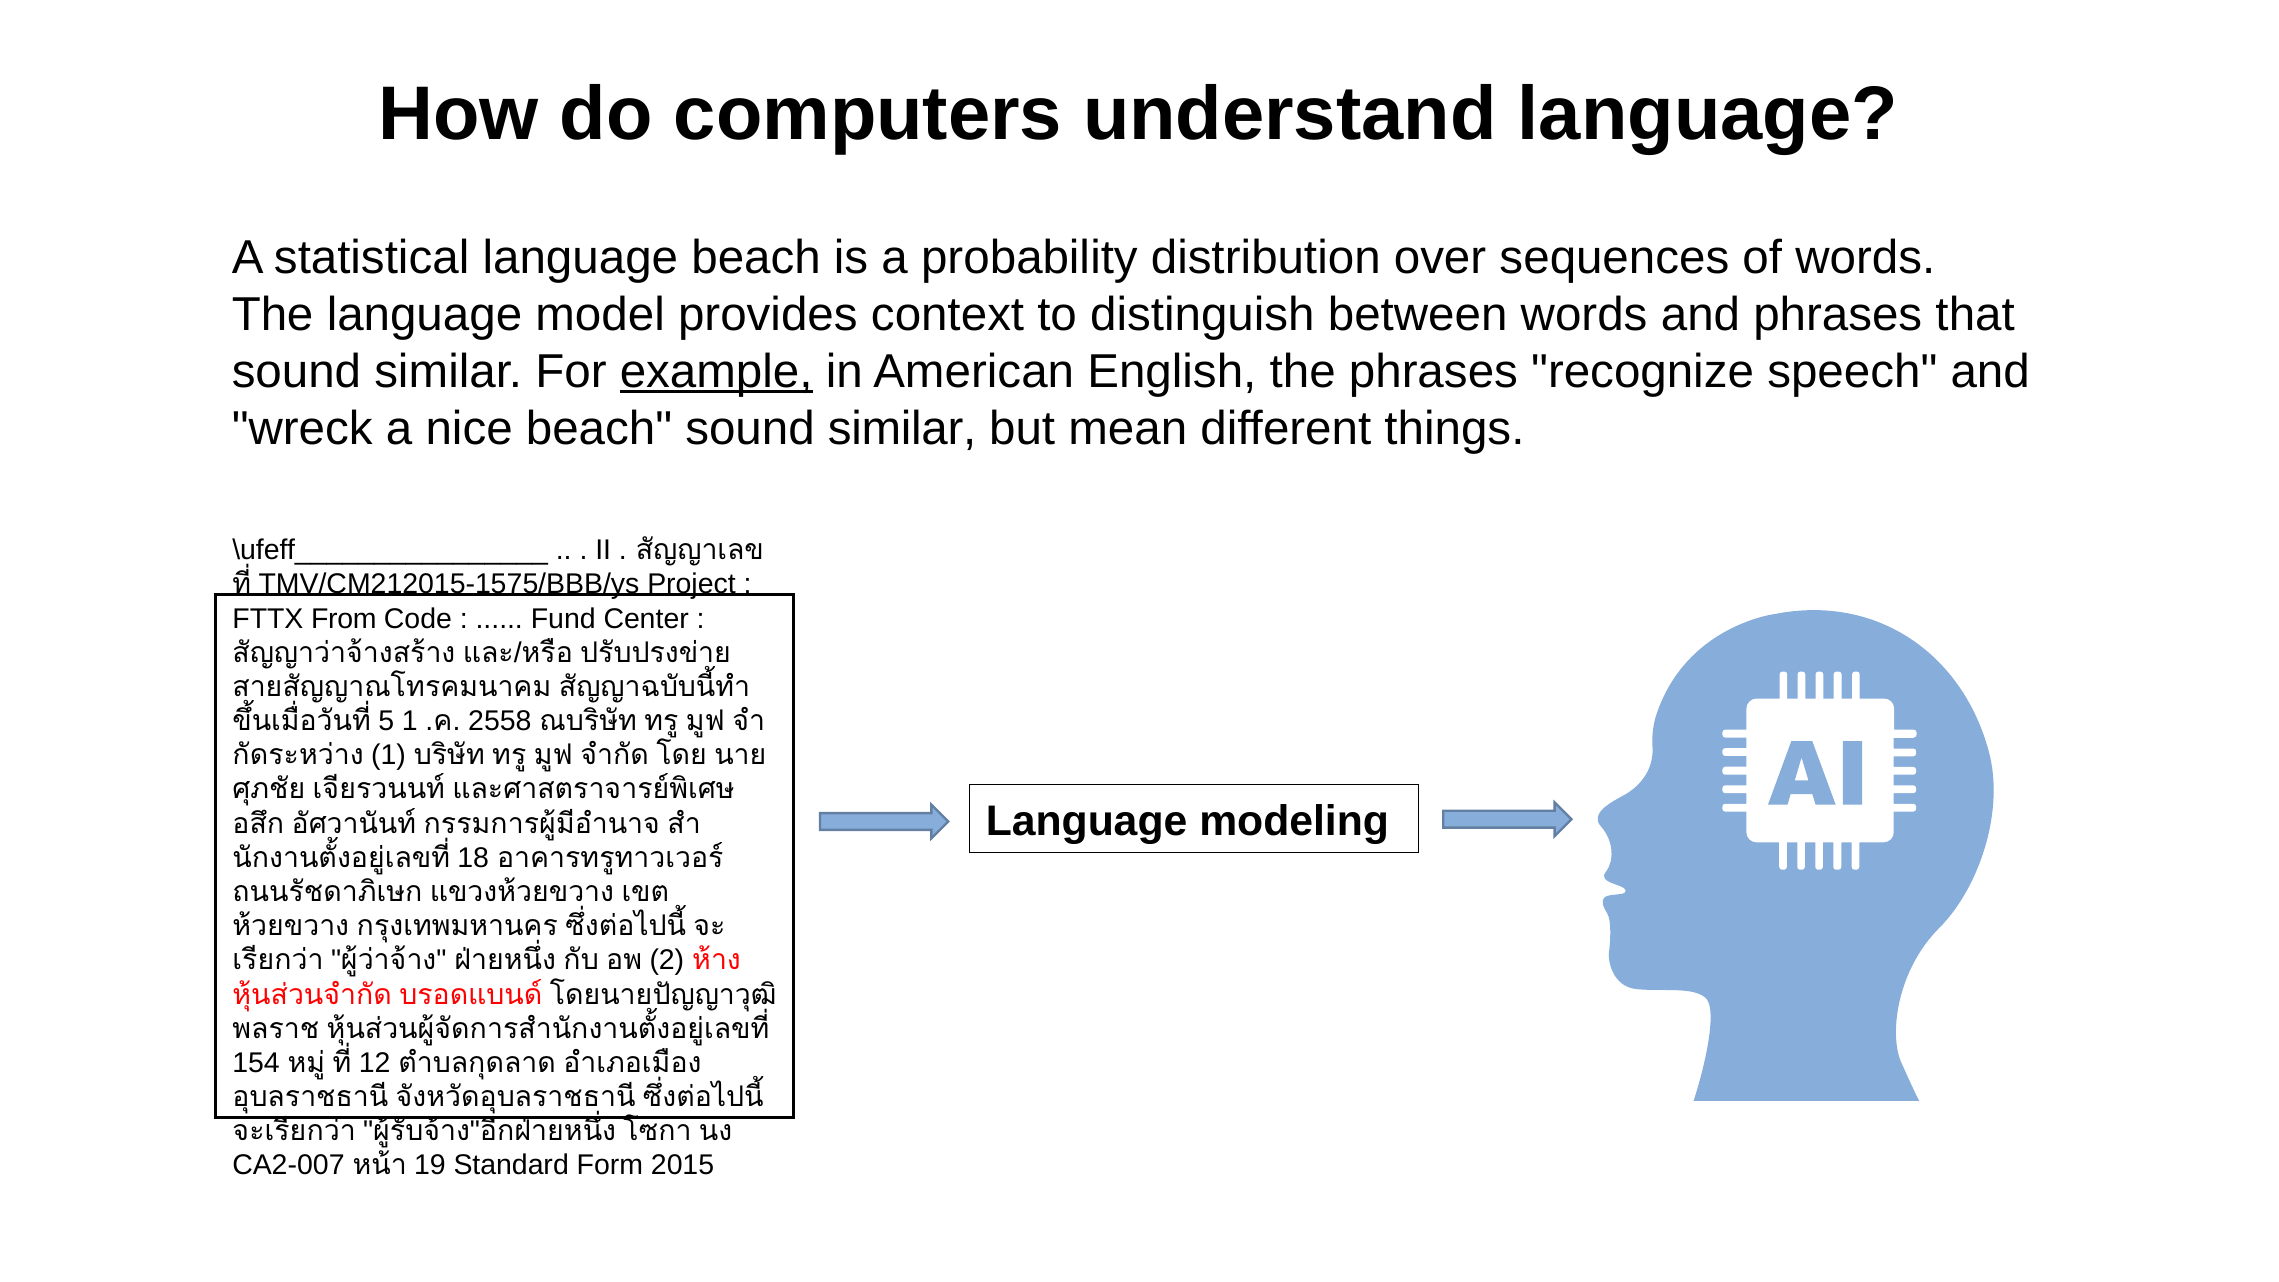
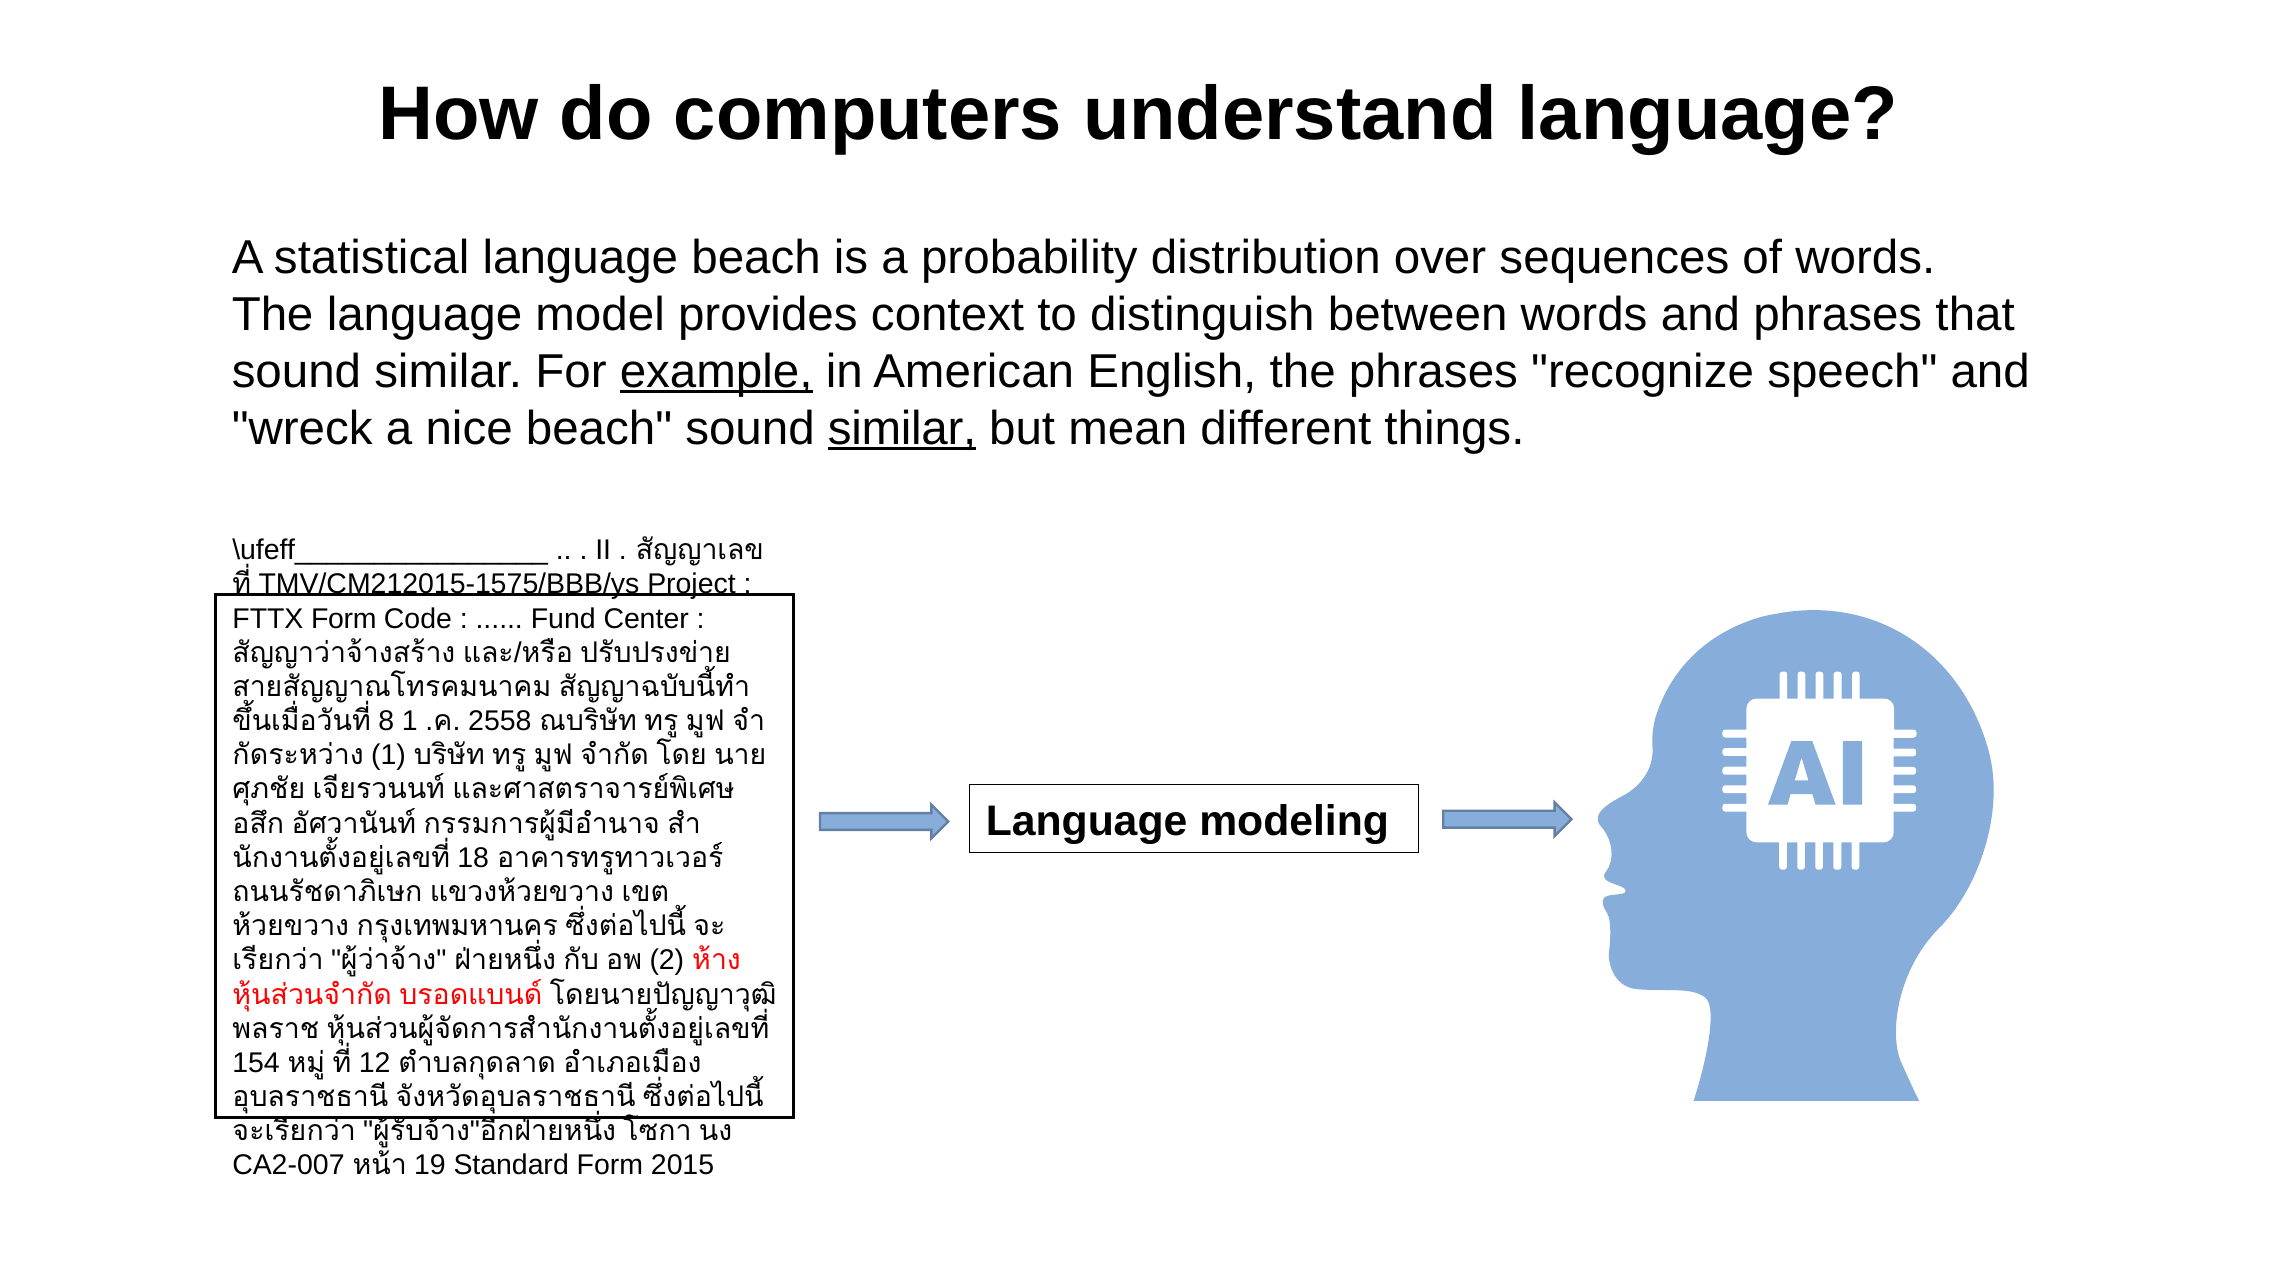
similar underline: none -> present (902, 428)
FTTX From: From -> Form (344, 619)
5: 5 -> 8 (386, 721)
